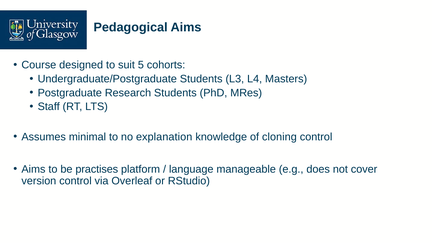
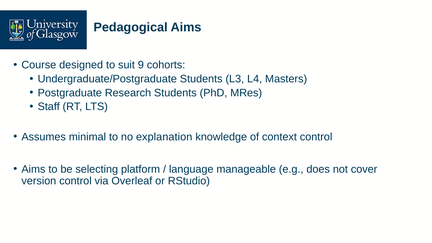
5: 5 -> 9 (141, 65)
cloning: cloning -> context (279, 137)
practises: practises -> selecting (97, 169)
